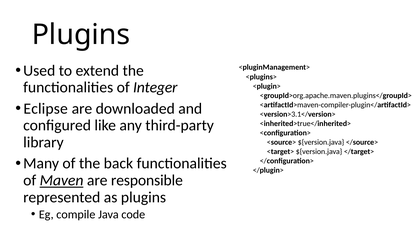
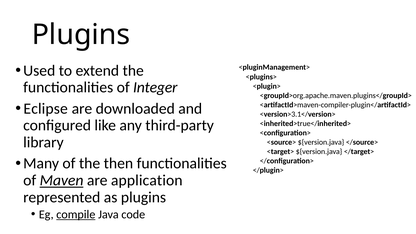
back: back -> then (118, 163)
responsible: responsible -> application (147, 180)
compile underline: none -> present (76, 214)
